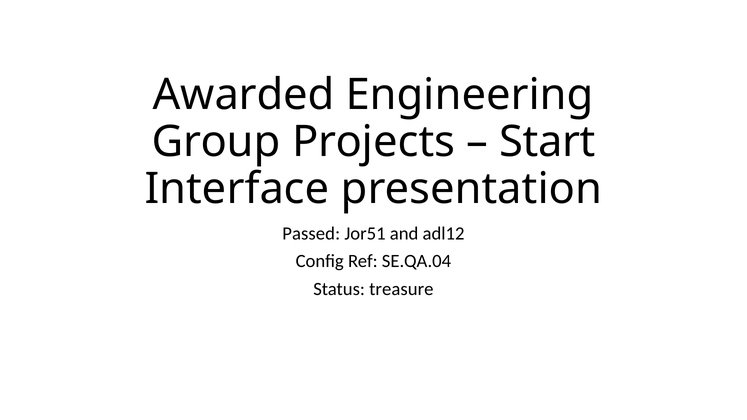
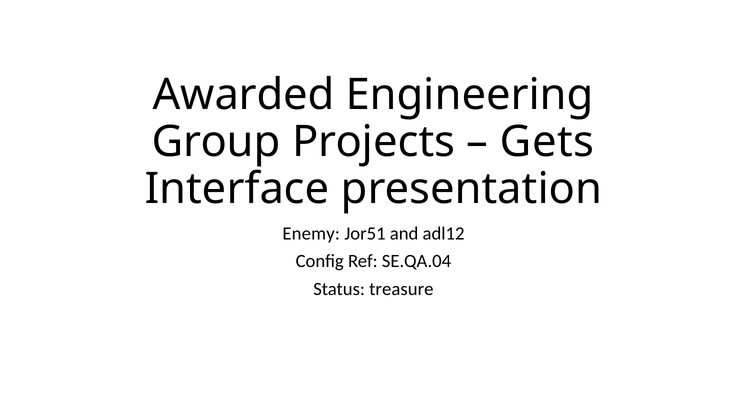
Start: Start -> Gets (547, 142)
Passed: Passed -> Enemy (311, 233)
